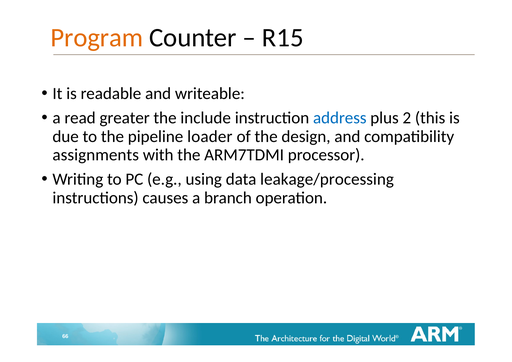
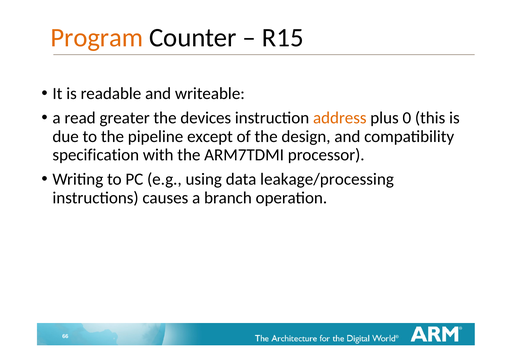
include: include -> devices (206, 118)
address colour: blue -> orange (340, 118)
2: 2 -> 0 (407, 118)
loader: loader -> except (210, 136)
assignments: assignments -> specification (96, 155)
